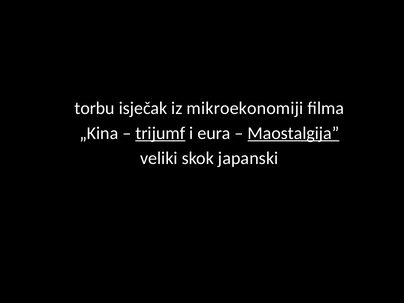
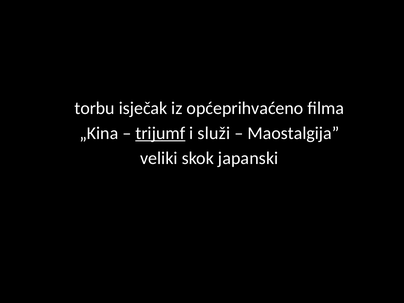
mikroekonomiji: mikroekonomiji -> općeprihvaćeno (245, 108)
eura: eura -> služi (214, 133)
Maostalgija underline: present -> none (293, 133)
